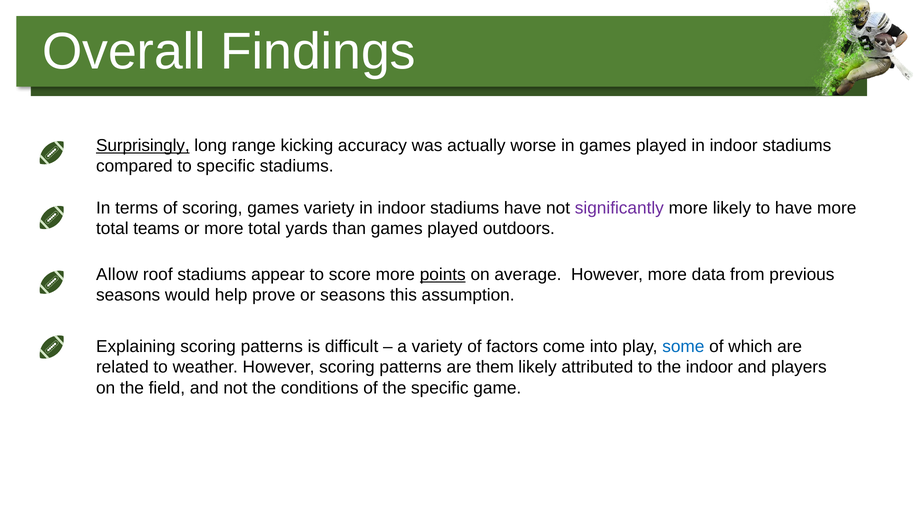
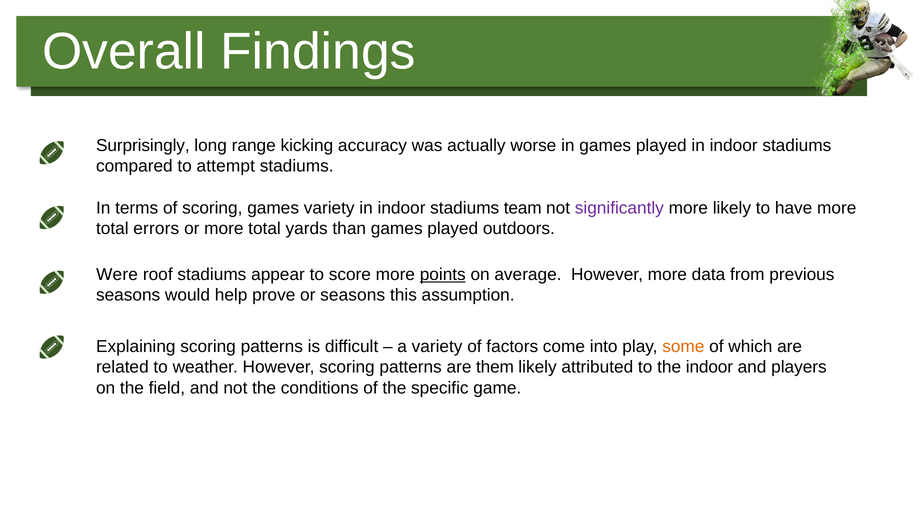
Surprisingly underline: present -> none (143, 146)
to specific: specific -> attempt (226, 166)
stadiums have: have -> team (523, 208)
teams: teams -> errors (156, 229)
Allow: Allow -> Were (117, 275)
some colour: blue -> orange (683, 347)
